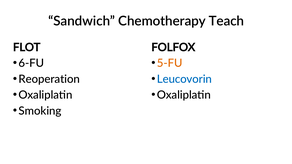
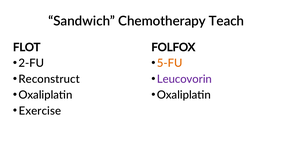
6-FU: 6-FU -> 2-FU (31, 63)
Reoperation: Reoperation -> Reconstruct (49, 79)
Leucovorin colour: blue -> purple (184, 79)
Smoking: Smoking -> Exercise (40, 111)
